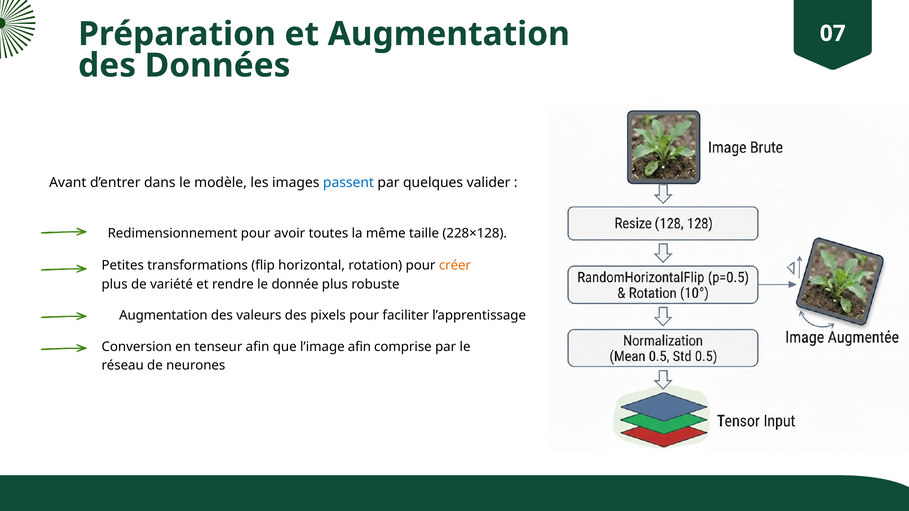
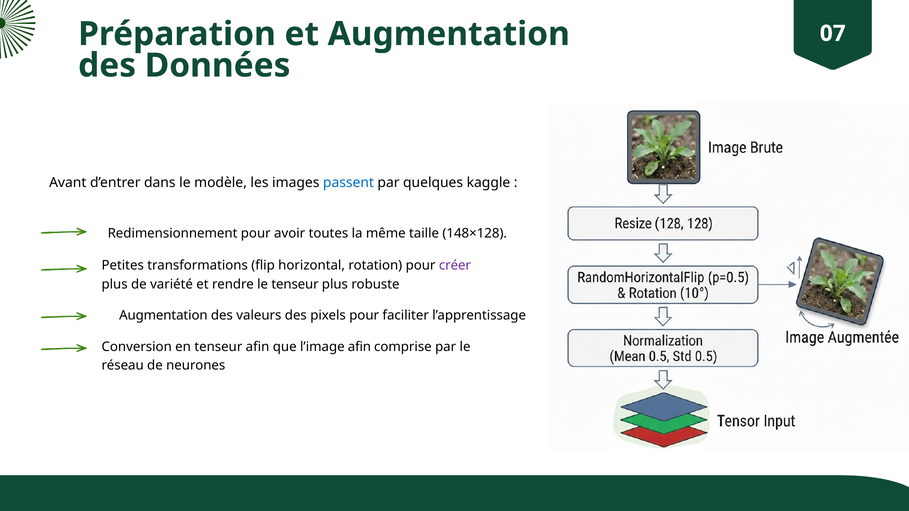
valider: valider -> kaggle (489, 183)
228×128: 228×128 -> 148×128 (475, 234)
créer colour: orange -> purple (455, 266)
le donnée: donnée -> tenseur (295, 284)
